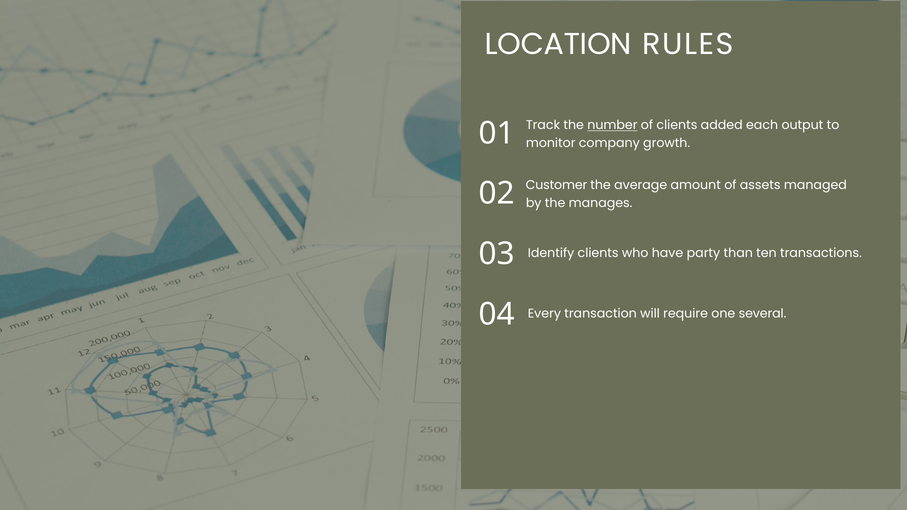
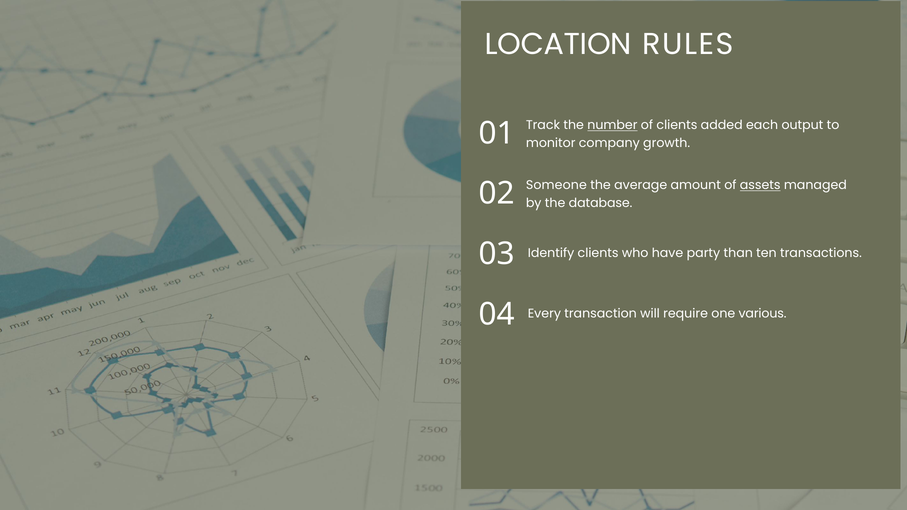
Customer: Customer -> Someone (556, 185)
assets underline: none -> present (760, 185)
manages: manages -> database (601, 203)
several: several -> various (762, 314)
